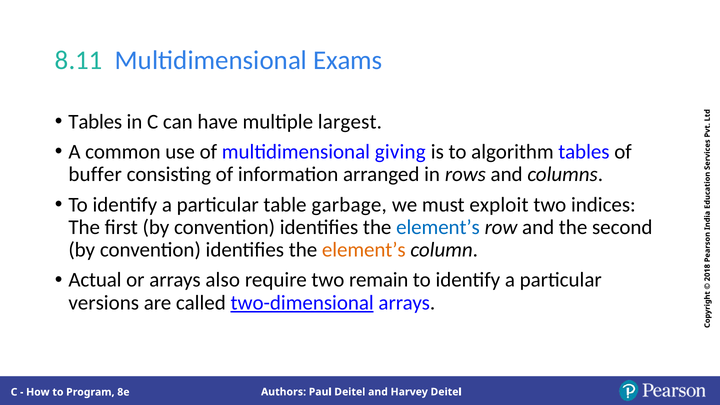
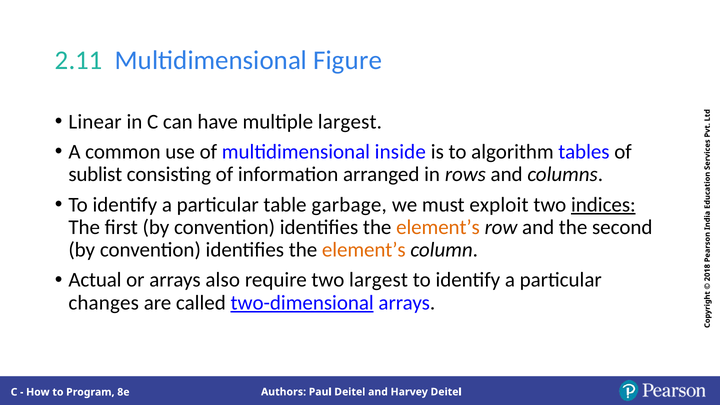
8.11: 8.11 -> 2.11 (79, 61)
Exams: Exams -> Figure (348, 61)
Tables: Tables -> Linear (95, 122)
giving: giving -> inside (400, 152)
buffer: buffer -> sublist (95, 174)
indices underline: none -> present (603, 205)
element’s colour: blue -> orange (438, 227)
two remain: remain -> largest (378, 280)
versions: versions -> changes (104, 303)
